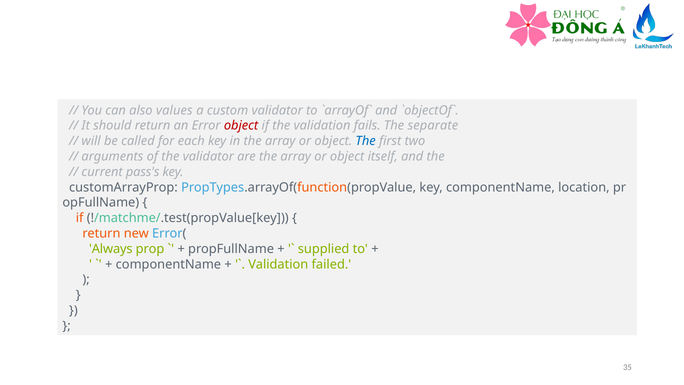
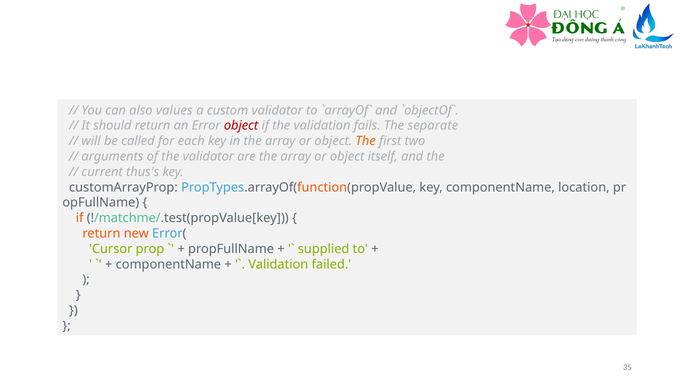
The colour: blue -> orange (366, 141)
pass's: pass's -> thus's (143, 172)
Always: Always -> Cursor (111, 249)
